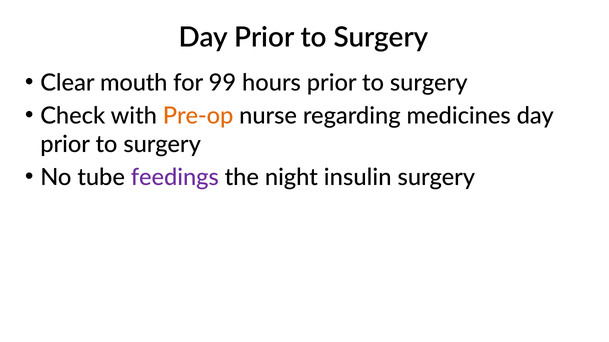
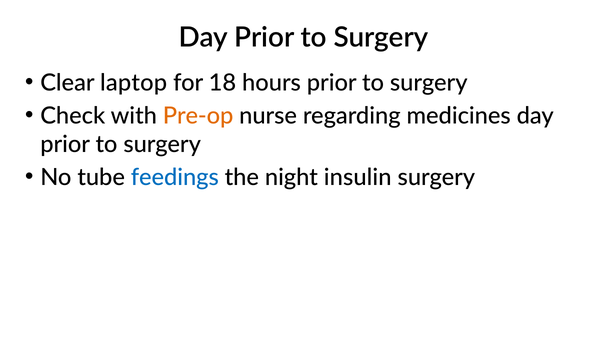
mouth: mouth -> laptop (134, 83)
99: 99 -> 18 (222, 83)
feedings colour: purple -> blue (175, 178)
